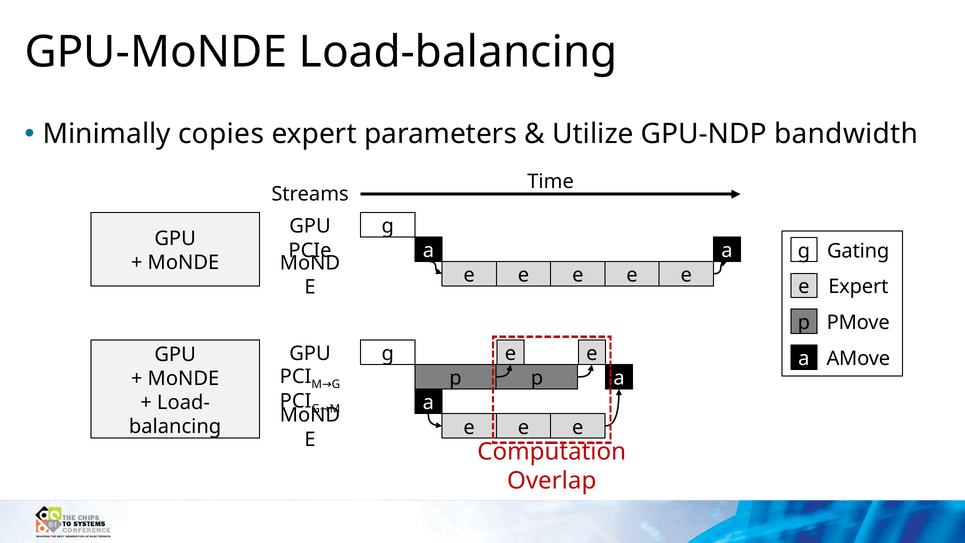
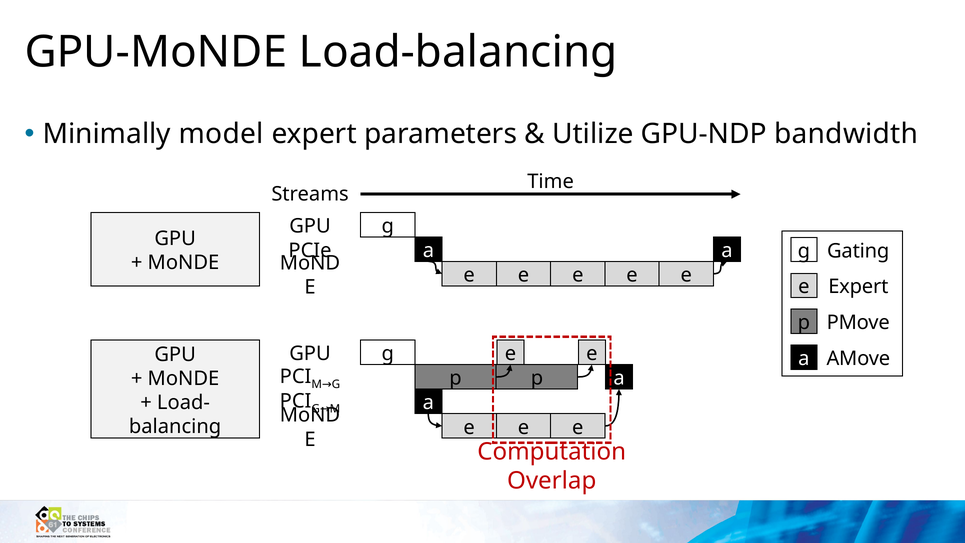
copies: copies -> model (221, 134)
